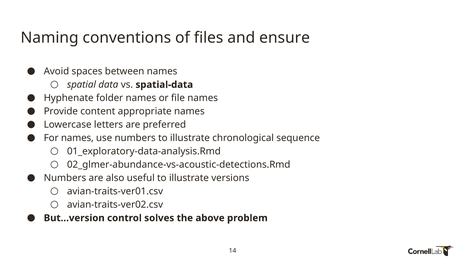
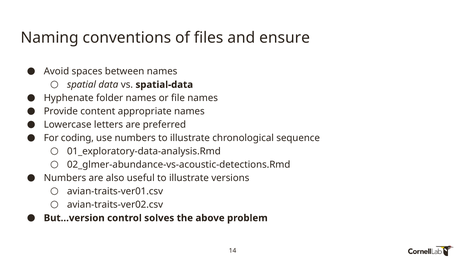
For names: names -> coding (77, 138)
